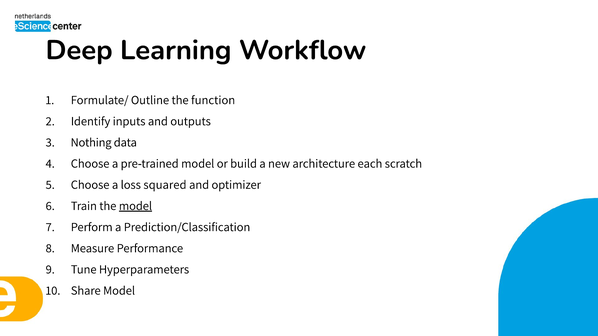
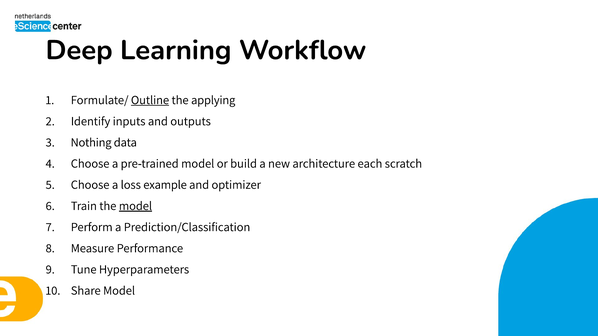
Outline underline: none -> present (150, 100)
function: function -> applying (213, 100)
squared: squared -> example (165, 185)
